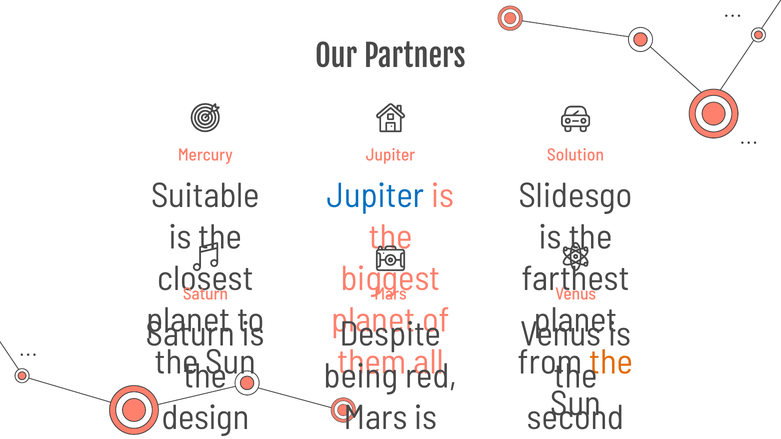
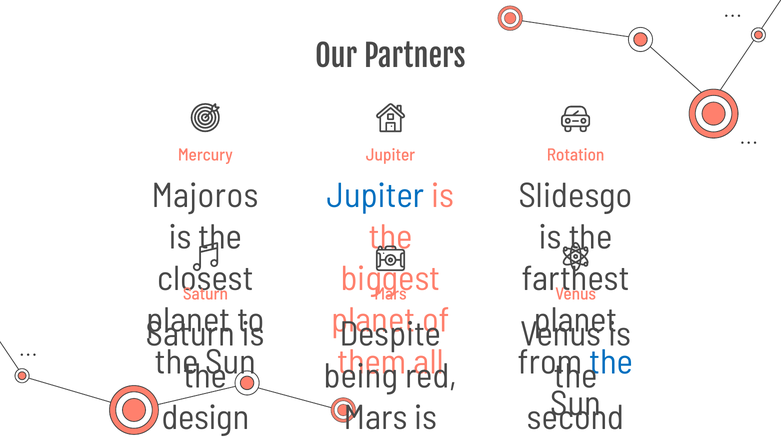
Solution: Solution -> Rotation (576, 155)
Suitable: Suitable -> Majoros (205, 196)
the colour: orange -> blue (611, 362)
